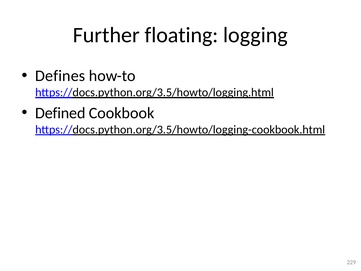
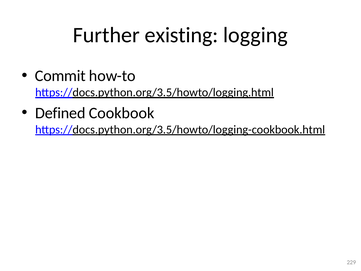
floating: floating -> existing (181, 35)
Defines: Defines -> Commit (60, 76)
